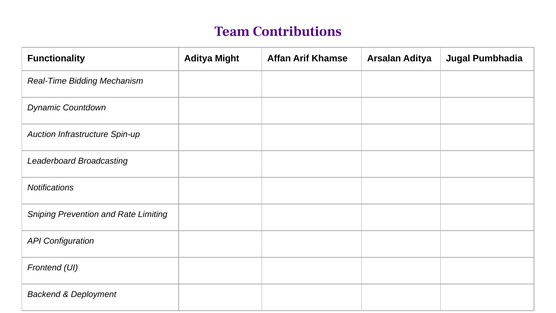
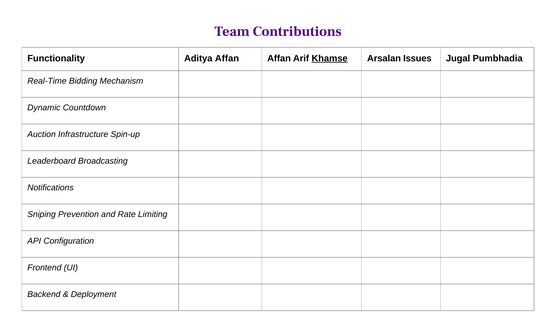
Aditya Might: Might -> Affan (227, 58)
Khamse underline: none -> present (330, 58)
Arsalan Aditya: Aditya -> Issues (417, 58)
